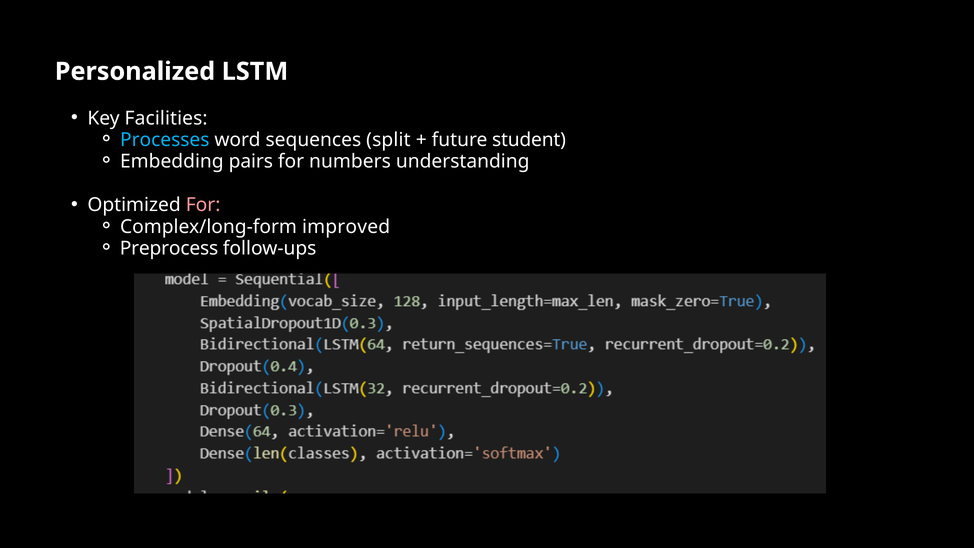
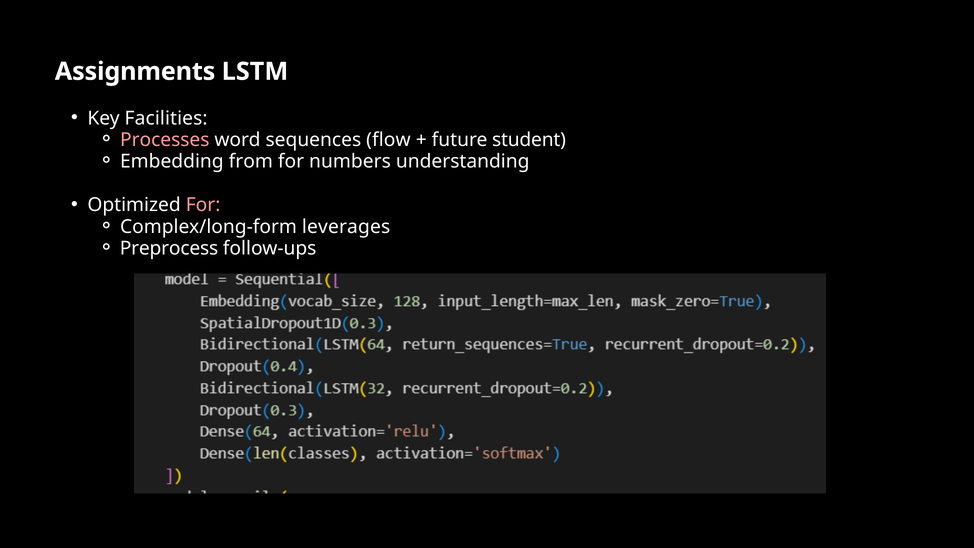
Personalized: Personalized -> Assignments (135, 71)
Processes colour: light blue -> pink (165, 140)
split: split -> flow (388, 140)
pairs: pairs -> from (251, 162)
improved: improved -> leverages (346, 227)
